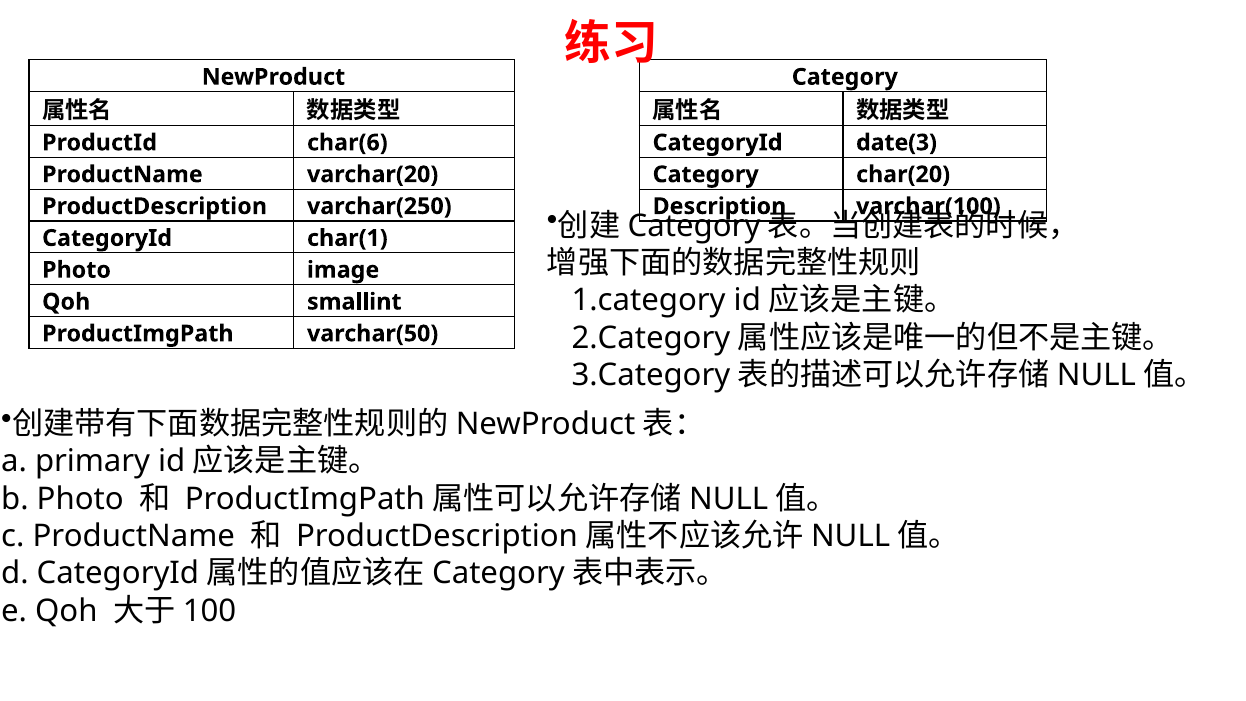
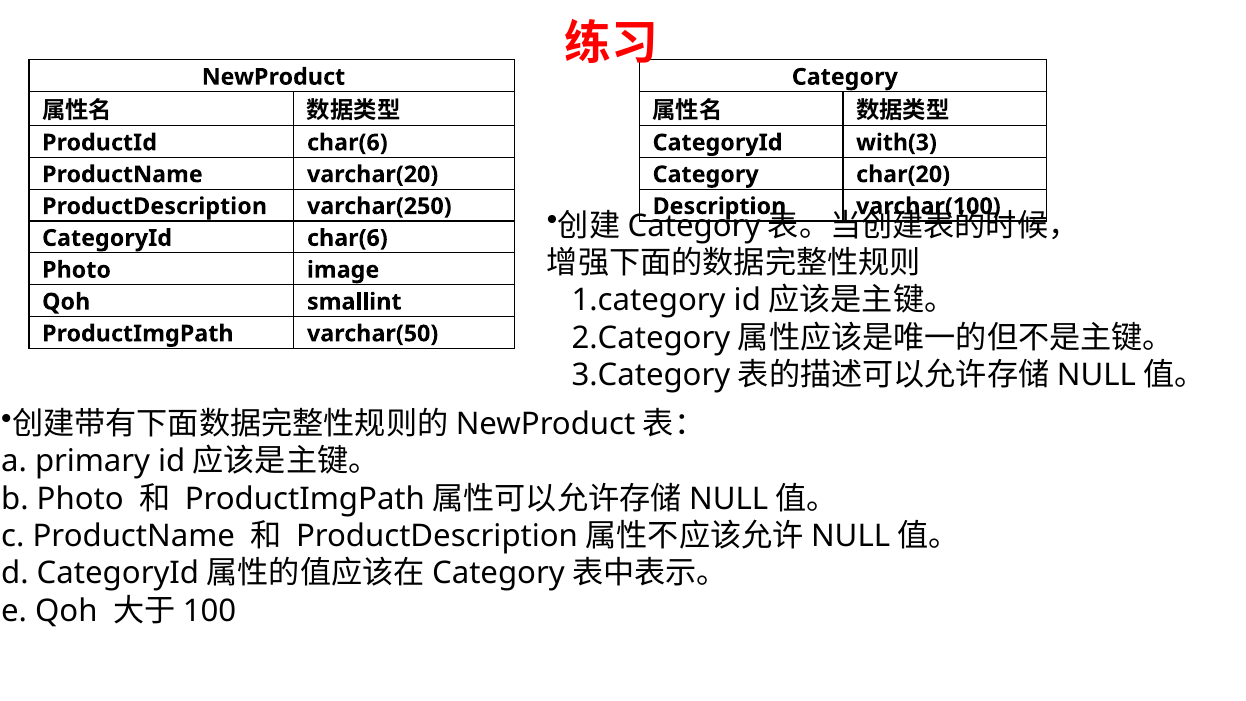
date(3: date(3 -> with(3 (896, 143)
CategoryId char(1: char(1 -> char(6 (347, 238)
